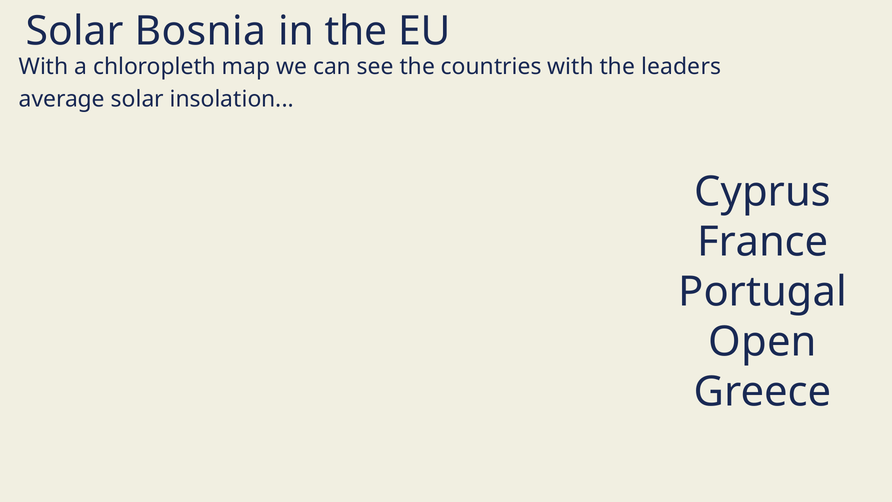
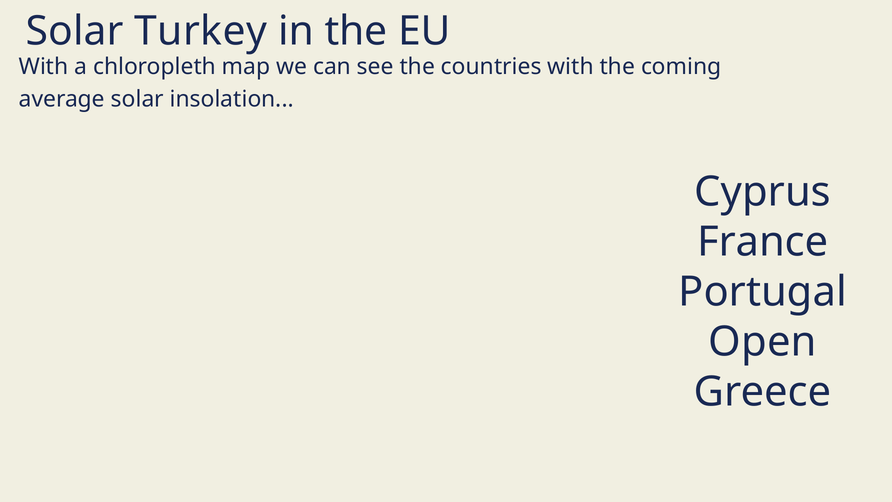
Bosnia: Bosnia -> Turkey (201, 31)
leaders: leaders -> coming (681, 67)
